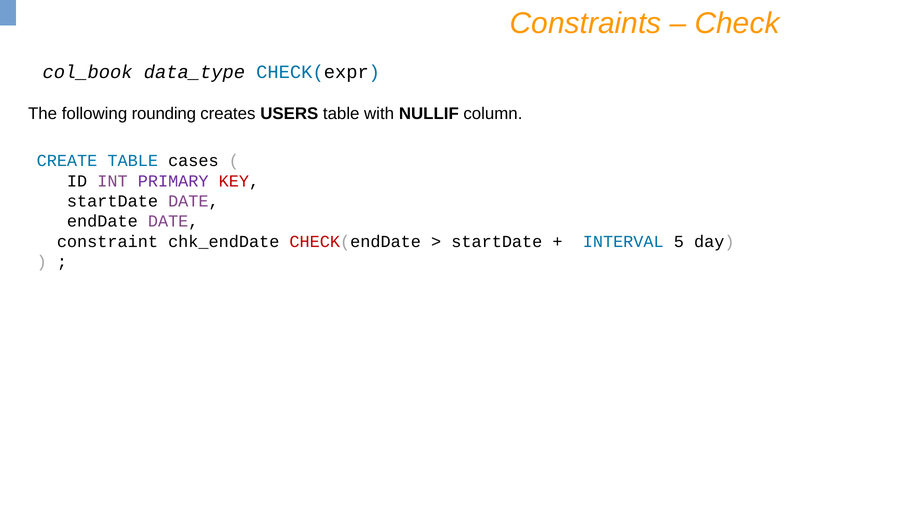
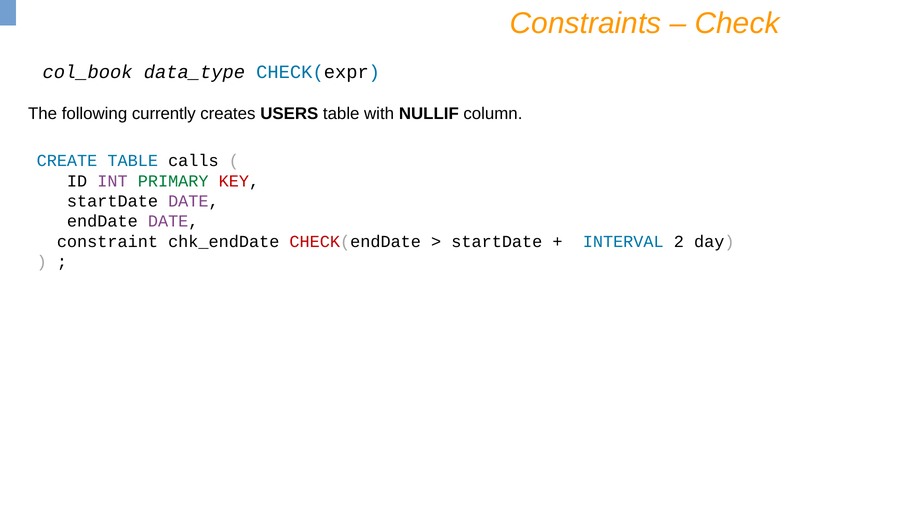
rounding: rounding -> currently (164, 113)
cases: cases -> calls (193, 161)
PRIMARY colour: purple -> green (173, 181)
5: 5 -> 2 (679, 242)
